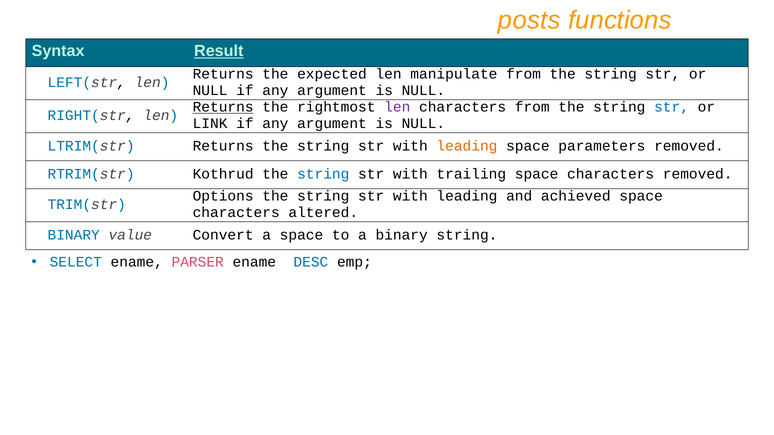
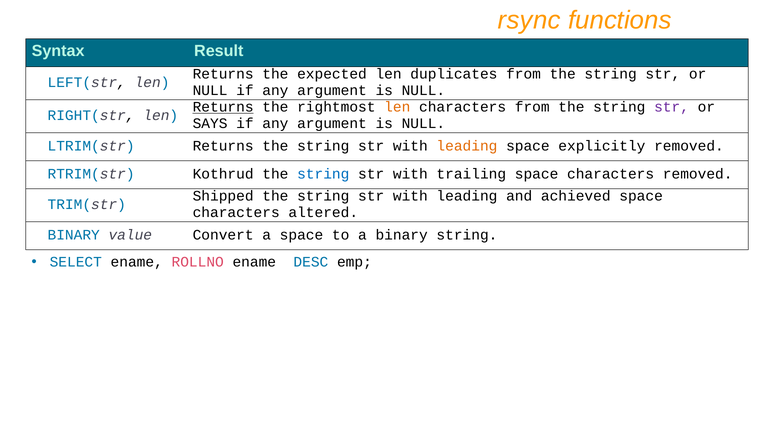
posts: posts -> rsync (529, 20)
Result underline: present -> none (219, 51)
manipulate: manipulate -> duplicates (454, 74)
len colour: purple -> orange (397, 107)
str colour: blue -> purple (672, 107)
LINK: LINK -> SAYS (210, 124)
parameters: parameters -> explicitly (602, 146)
Options: Options -> Shipped (223, 196)
PARSER: PARSER -> ROLLNO (198, 262)
